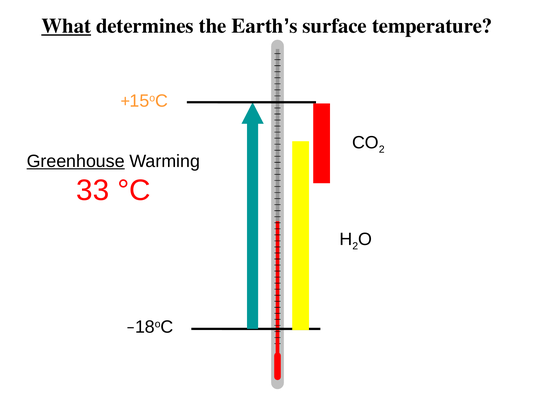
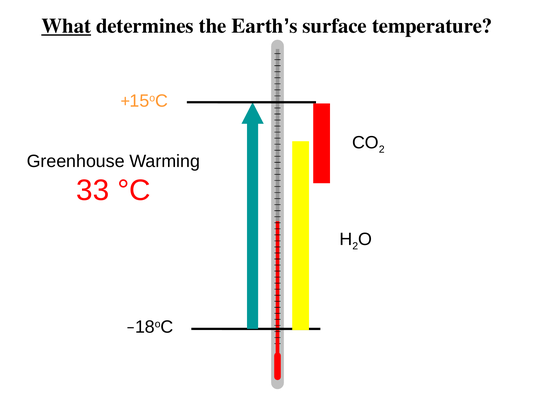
Greenhouse underline: present -> none (76, 161)
